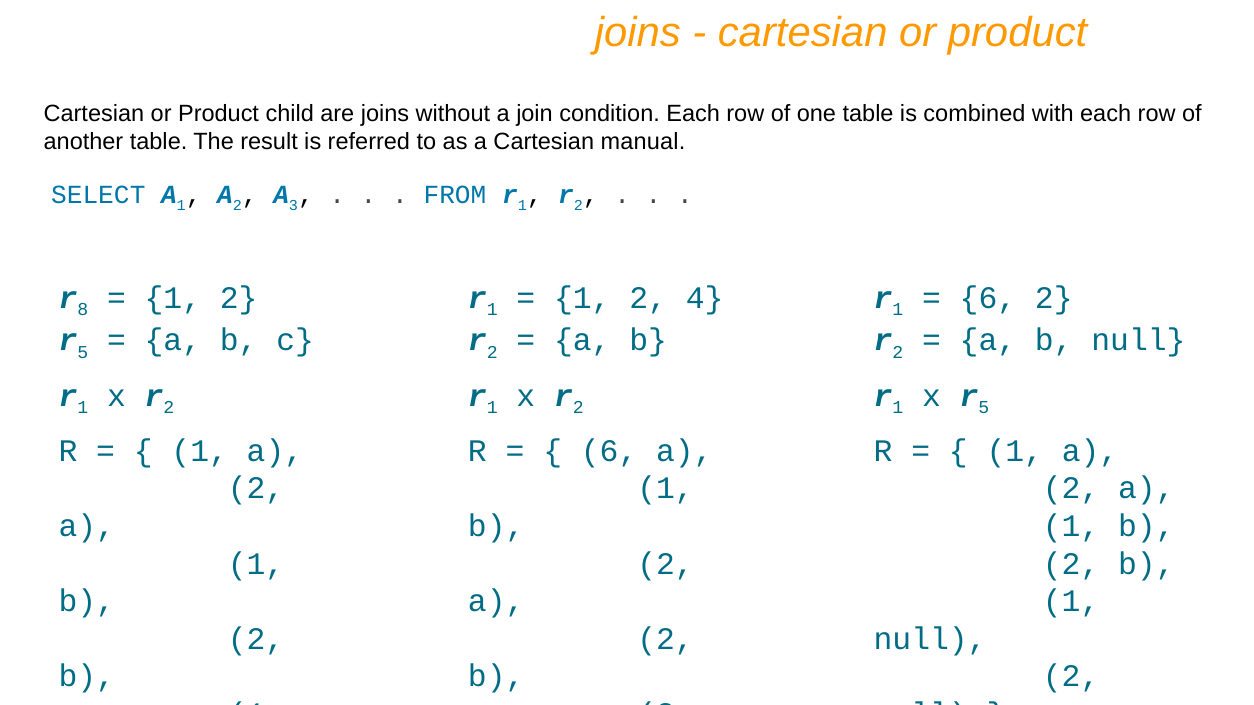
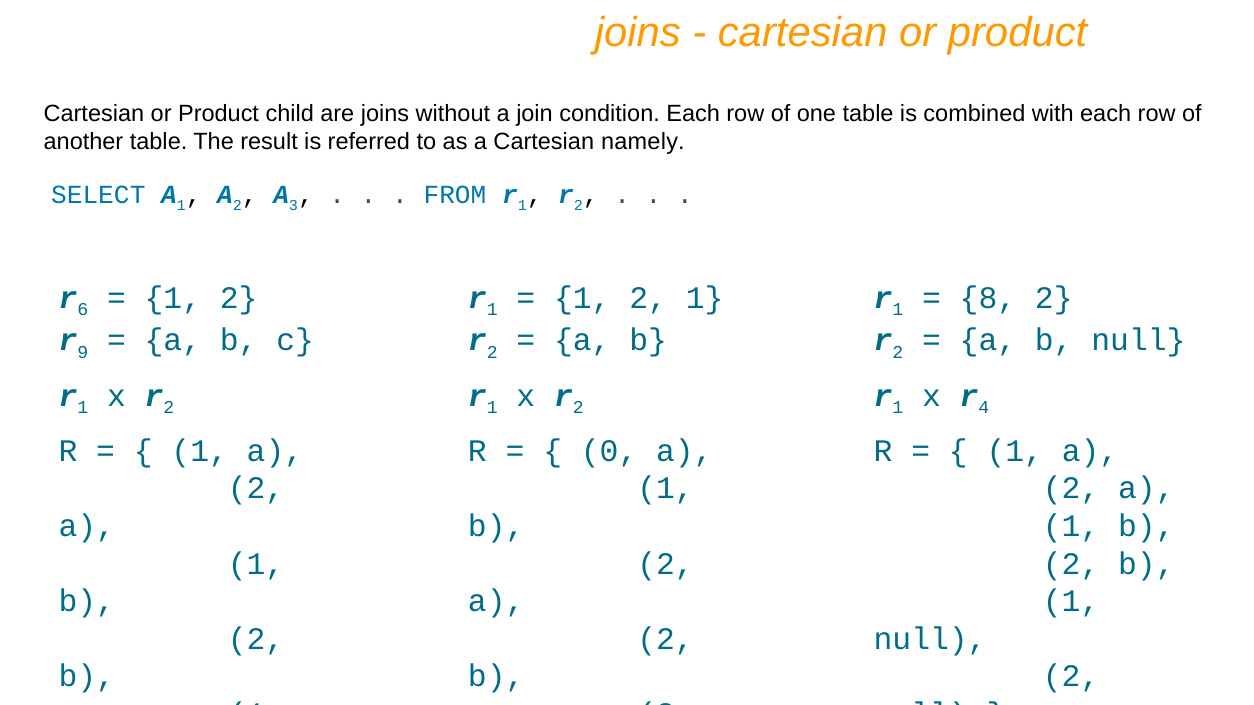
manual: manual -> namely (643, 142)
8: 8 -> 6 (83, 310)
2 4: 4 -> 1 (705, 298)
6: 6 -> 8 (988, 298)
5: 5 -> 9 (83, 353)
x r 5: 5 -> 4 (984, 408)
6: 6 -> 0 (609, 451)
